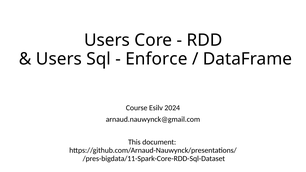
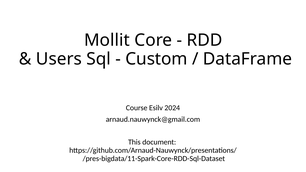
Users: Users -> Mollit (107, 40)
Enforce: Enforce -> Custom (156, 59)
